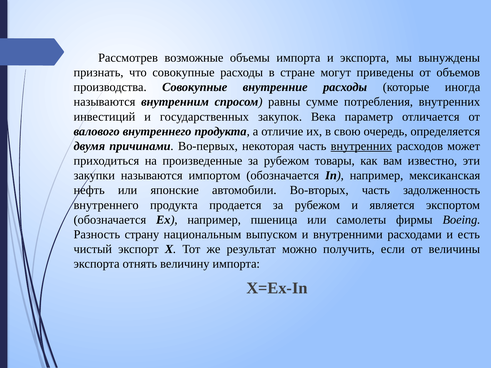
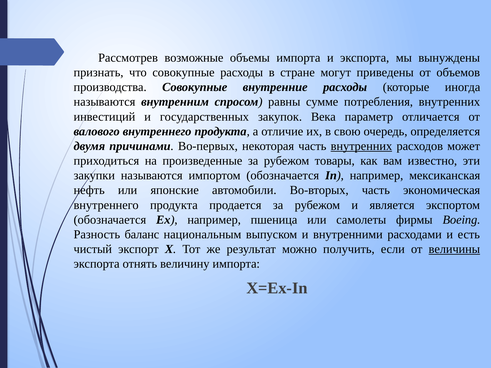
задолженность: задолженность -> экономическая (442, 190)
страну: страну -> баланс (142, 235)
величины underline: none -> present (454, 249)
